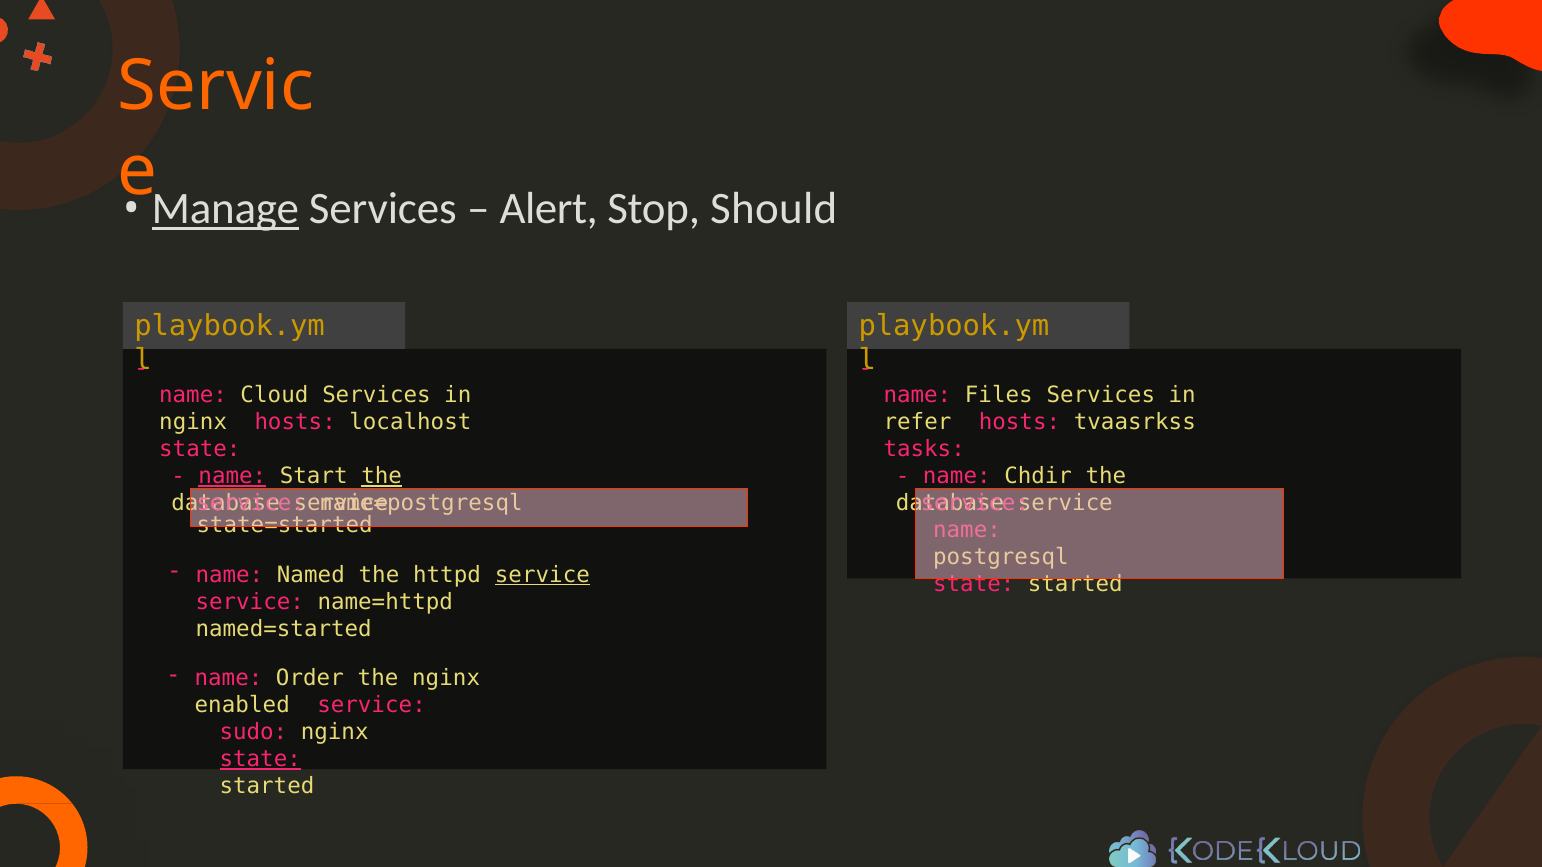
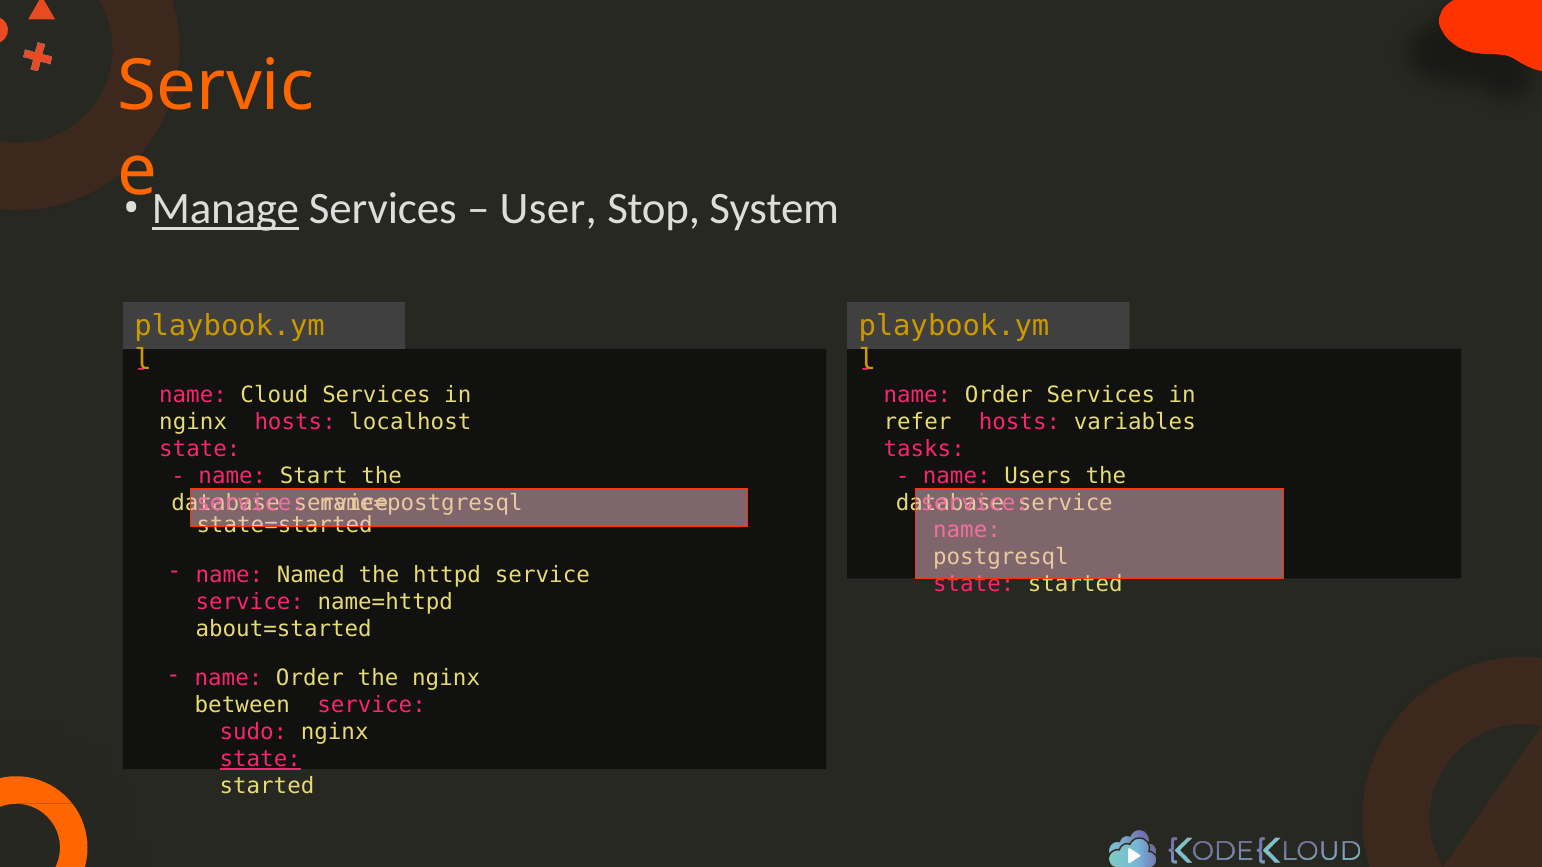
Alert: Alert -> User (548, 209)
Should: Should -> System (774, 209)
Files: Files -> Order (999, 396)
tvaasrkss: tvaasrkss -> variables (1135, 423)
name underline: present -> none (232, 477)
the underline: present -> none (382, 477)
Chdir: Chdir -> Users (1038, 477)
service underline: present -> none (542, 575)
named=started: named=started -> about=started (284, 629)
enabled: enabled -> between (242, 706)
